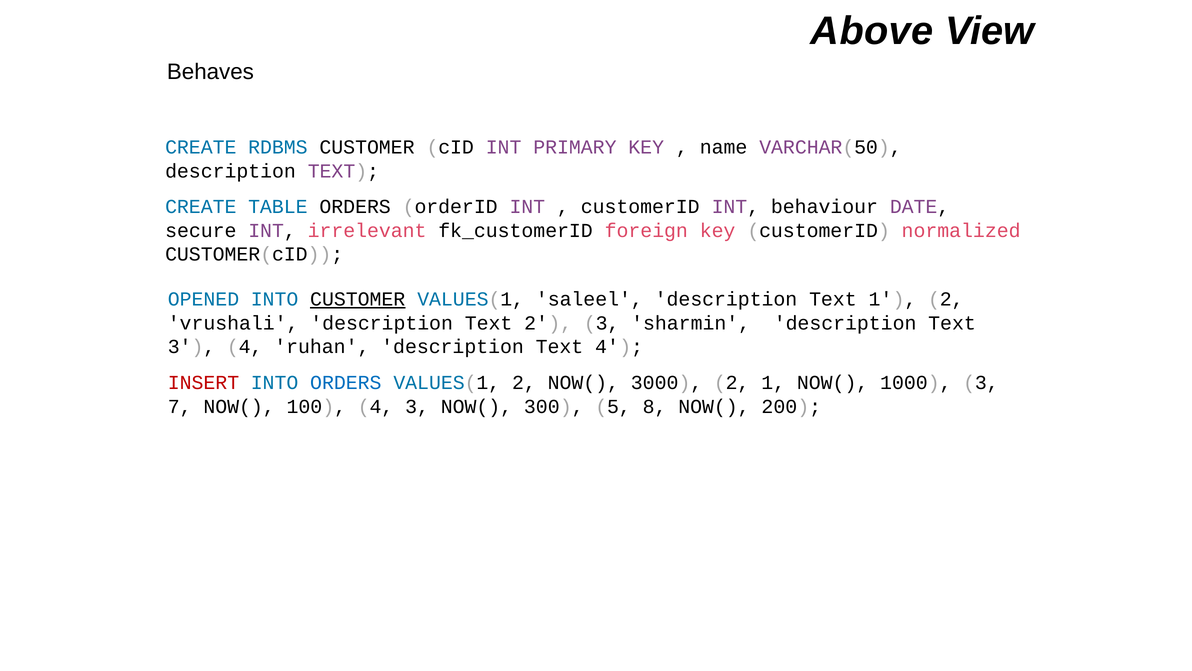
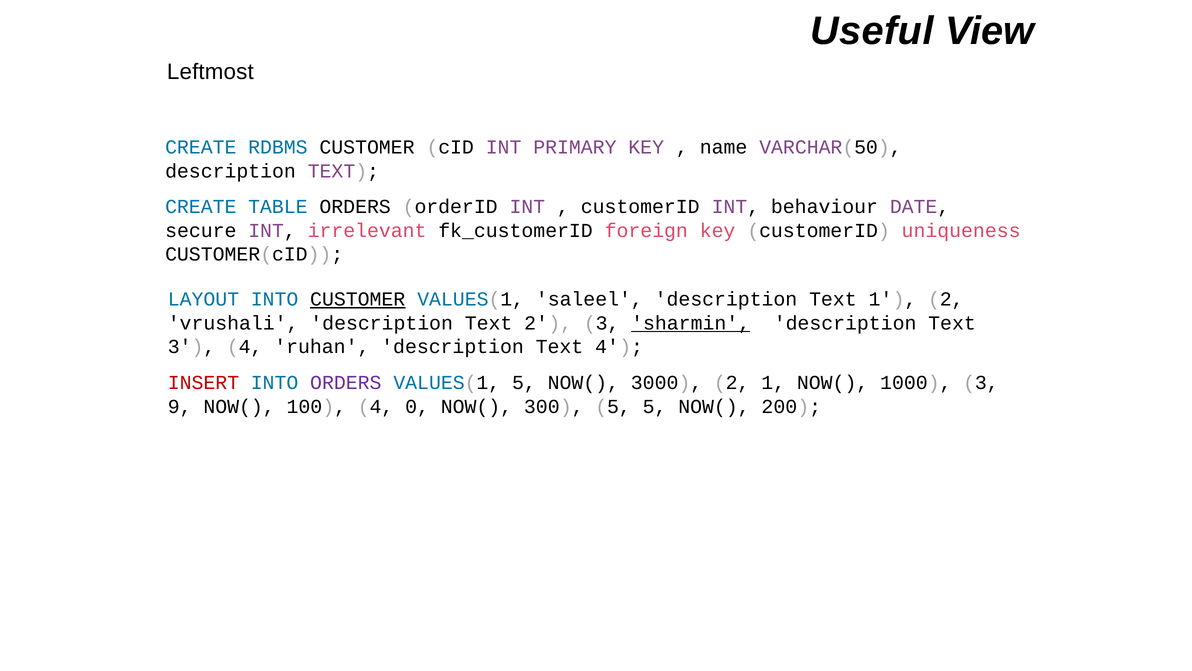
Above: Above -> Useful (872, 31)
Behaves: Behaves -> Leftmost (210, 72)
normalized: normalized -> uniqueness (961, 230)
OPENED: OPENED -> LAYOUT (204, 299)
sharmin underline: none -> present (691, 323)
ORDERS colour: blue -> purple (346, 382)
VALUES(1 2: 2 -> 5 (524, 382)
7: 7 -> 9 (180, 406)
4 3: 3 -> 0 (417, 406)
5 8: 8 -> 5 (655, 406)
